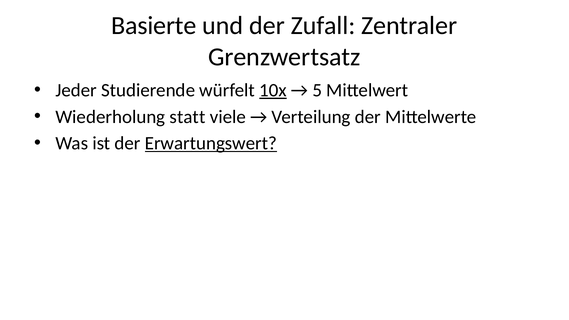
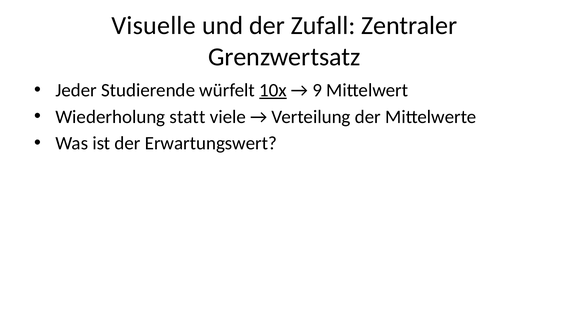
Basierte: Basierte -> Visuelle (154, 26)
5: 5 -> 9 (317, 90)
Erwartungswert underline: present -> none (211, 143)
